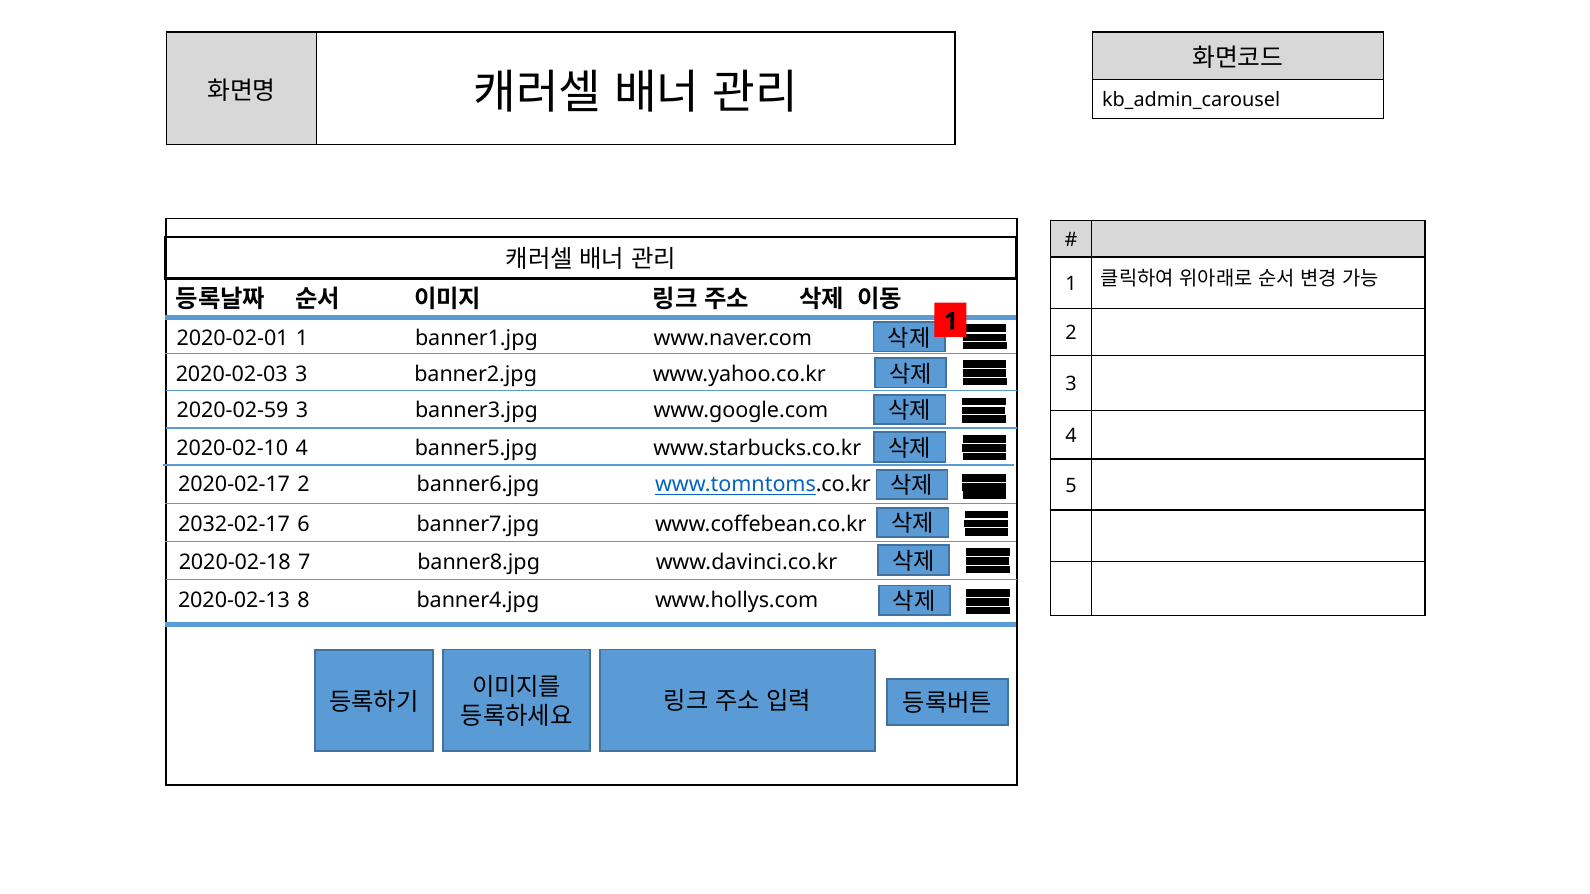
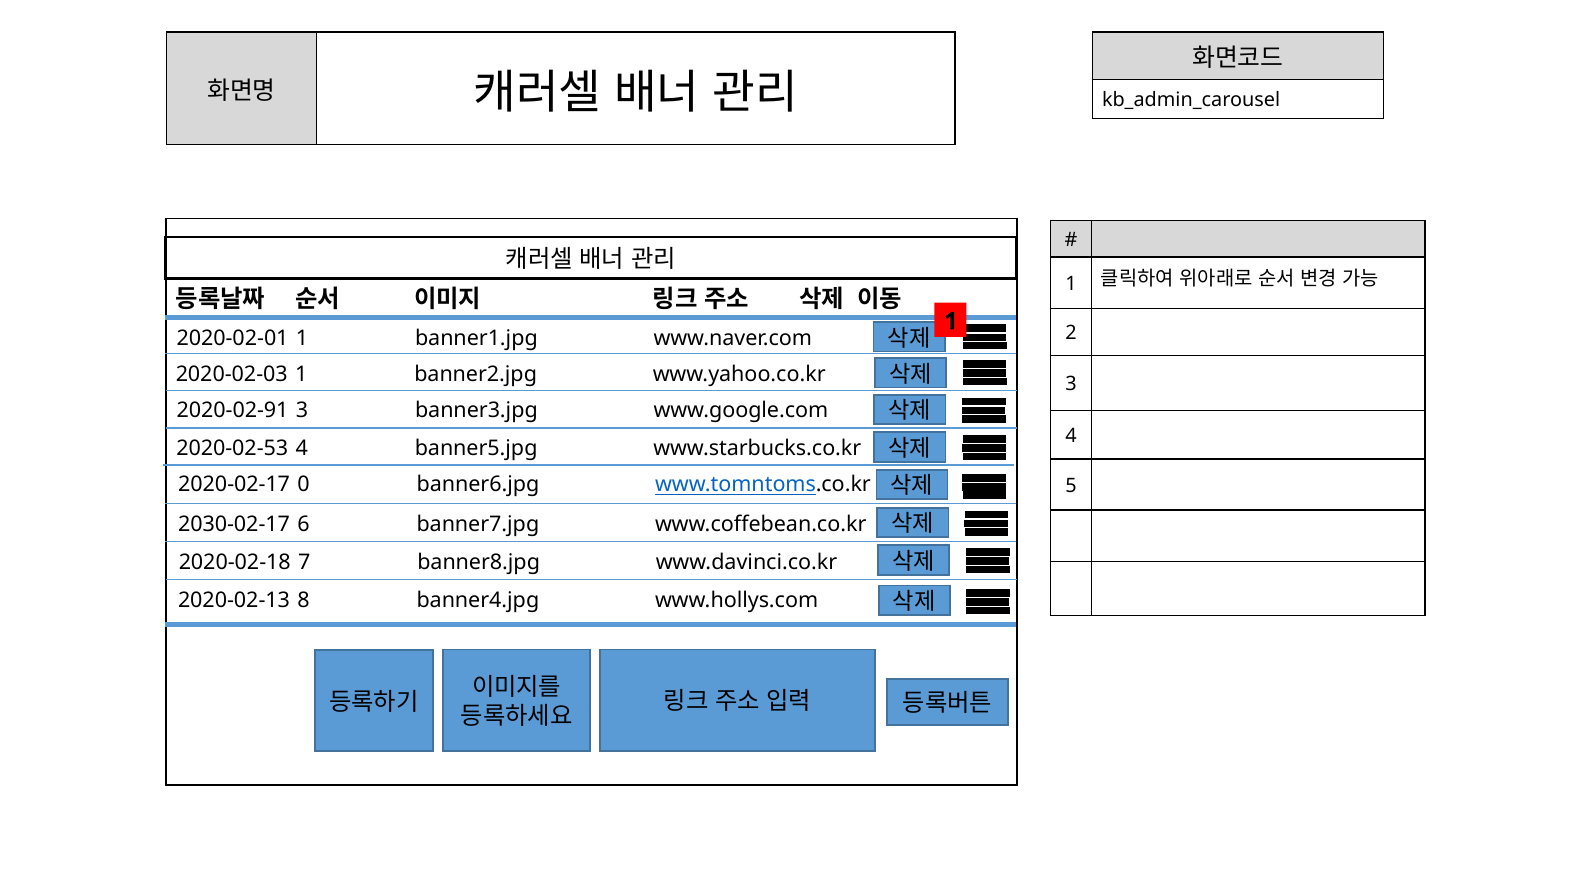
2020-02-03 3: 3 -> 1 (301, 374)
2020-02-59: 2020-02-59 -> 2020-02-91 (233, 410)
2020-02-10: 2020-02-10 -> 2020-02-53 (232, 448)
2020-02-17 2: 2 -> 0 (304, 485)
2032-02-17: 2032-02-17 -> 2030-02-17 (234, 525)
